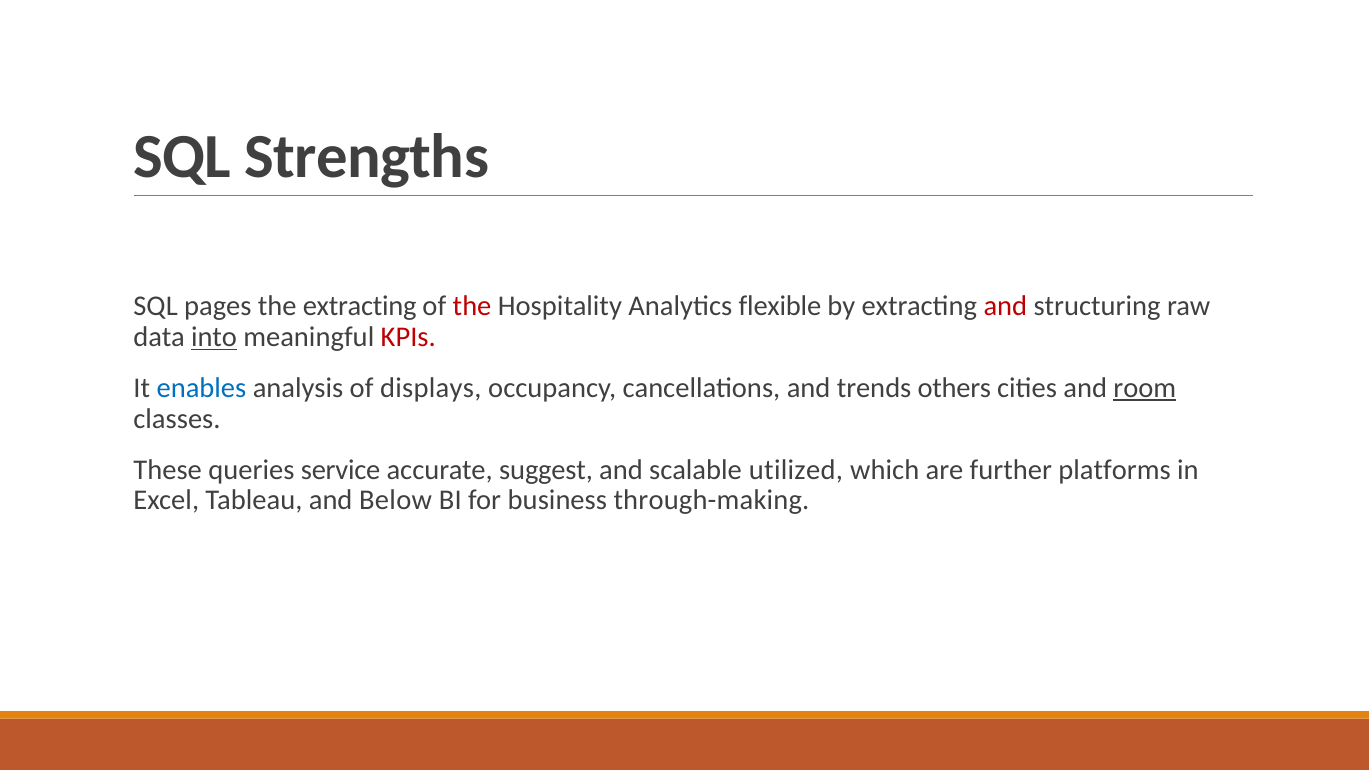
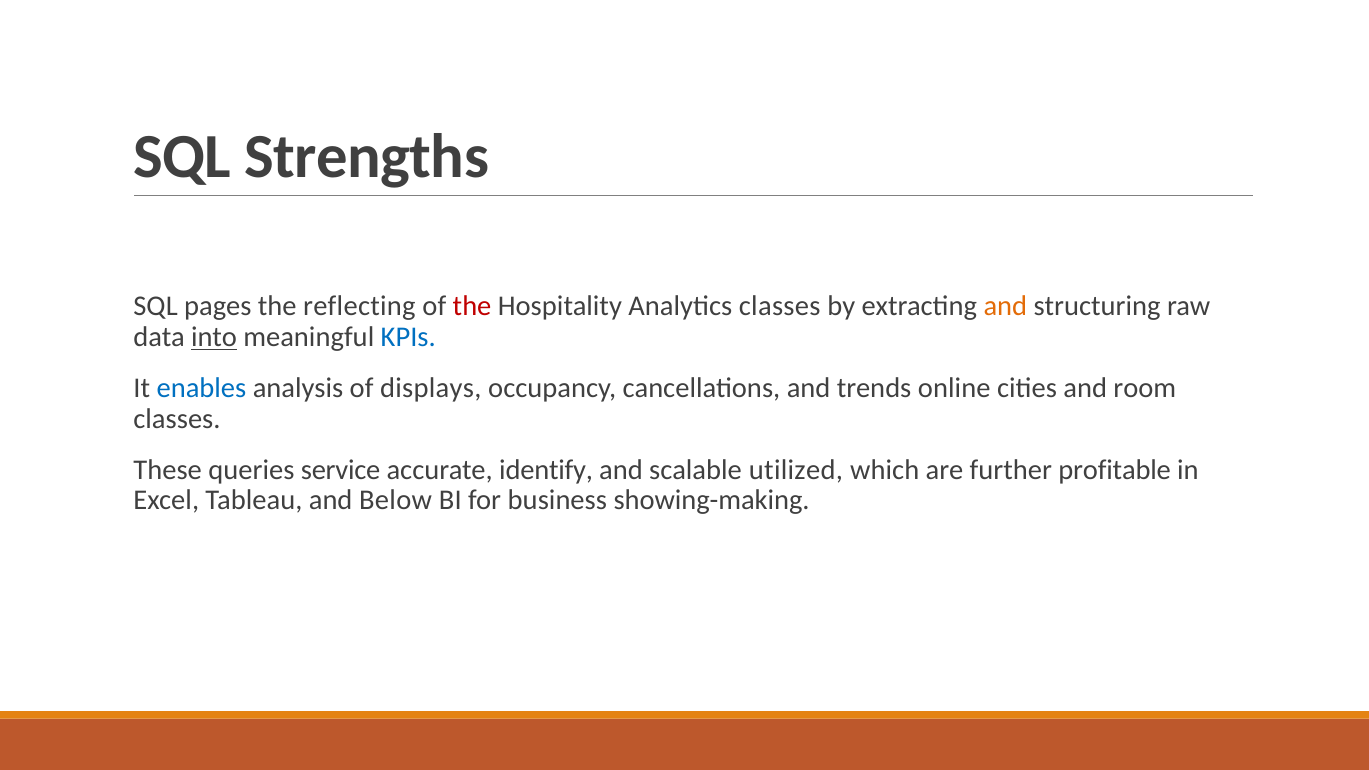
the extracting: extracting -> reflecting (359, 306)
Analytics flexible: flexible -> classes (780, 306)
and colour: red -> orange (1005, 306)
KPIs colour: red -> blue (408, 337)
others: others -> online (954, 388)
room underline: present -> none (1145, 388)
suggest: suggest -> identify (546, 470)
platforms: platforms -> profitable (1115, 470)
through-making: through-making -> showing-making (712, 500)
